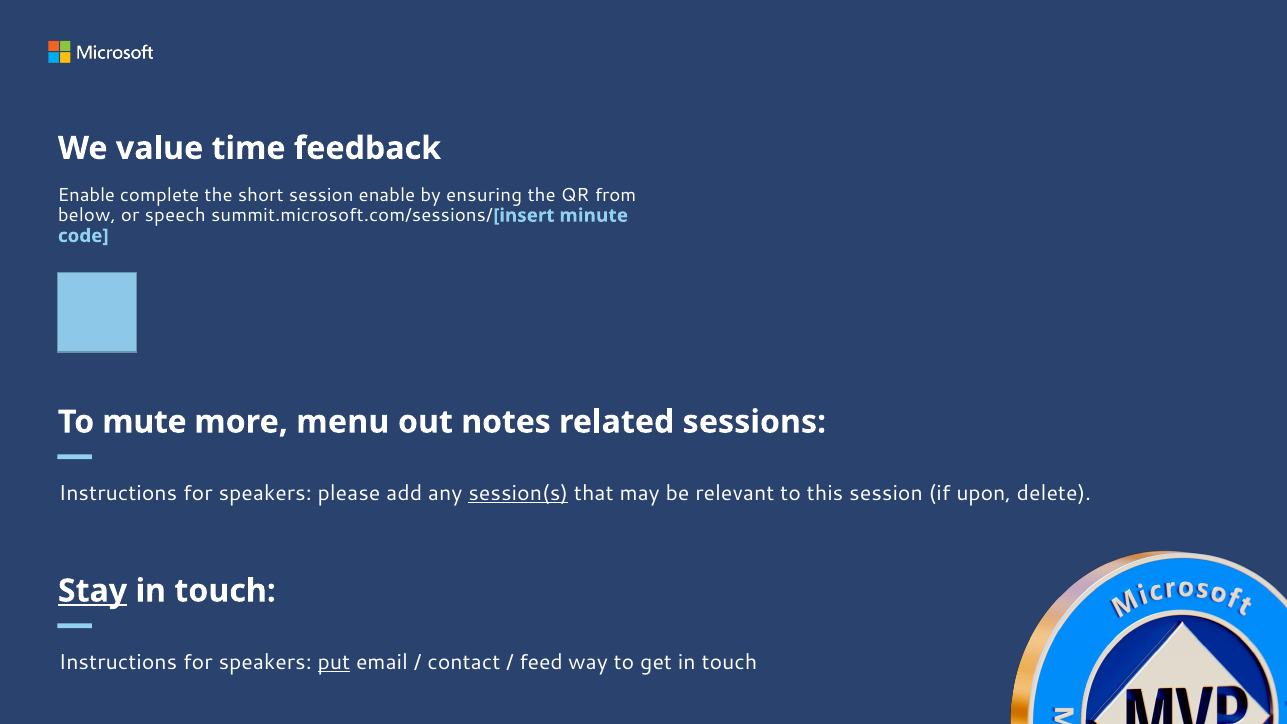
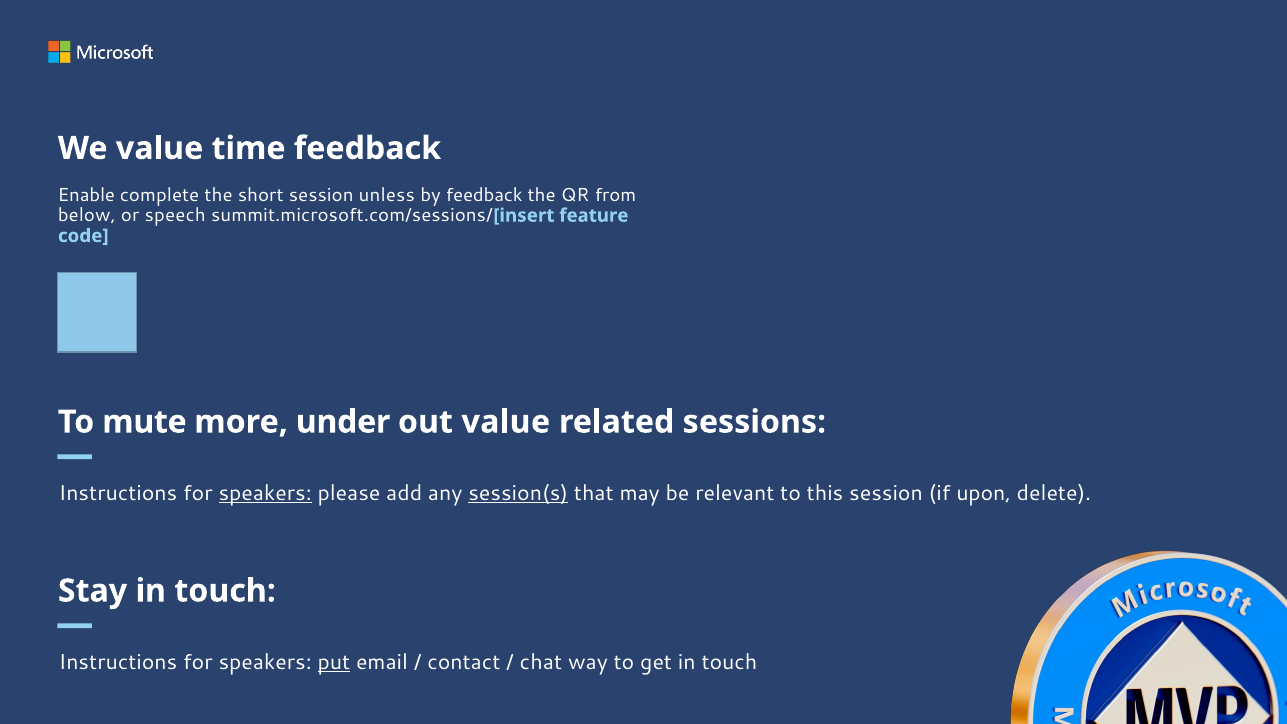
session enable: enable -> unless (387, 195)
by ensuring: ensuring -> feedback (484, 195)
minute: minute -> feature (594, 216)
menu: menu -> under (343, 422)
out notes: notes -> value (506, 422)
speakers underline: none -> present (265, 493)
Stay underline: present -> none (92, 591)
feed: feed -> chat (541, 662)
